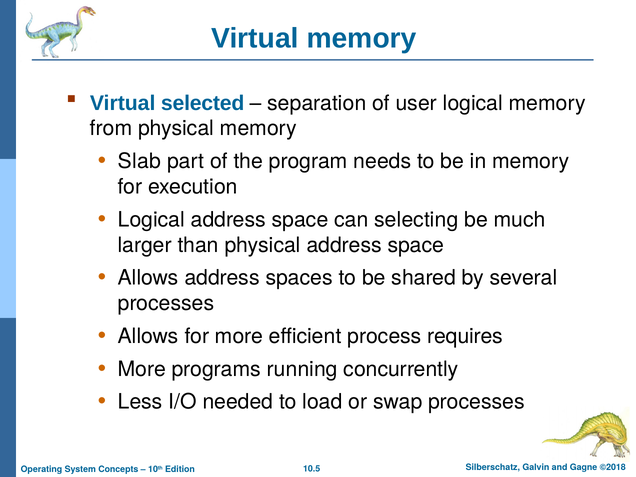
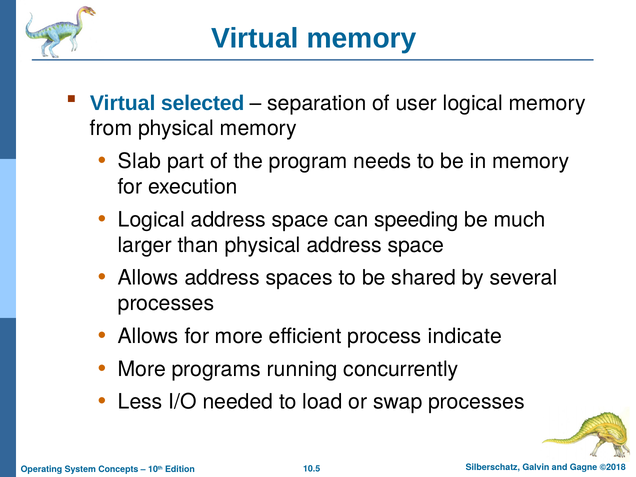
selecting: selecting -> speeding (416, 220)
requires: requires -> indicate (465, 336)
